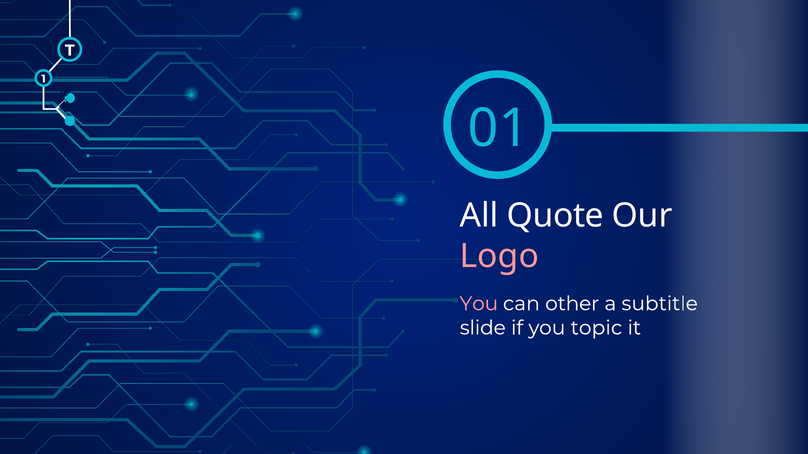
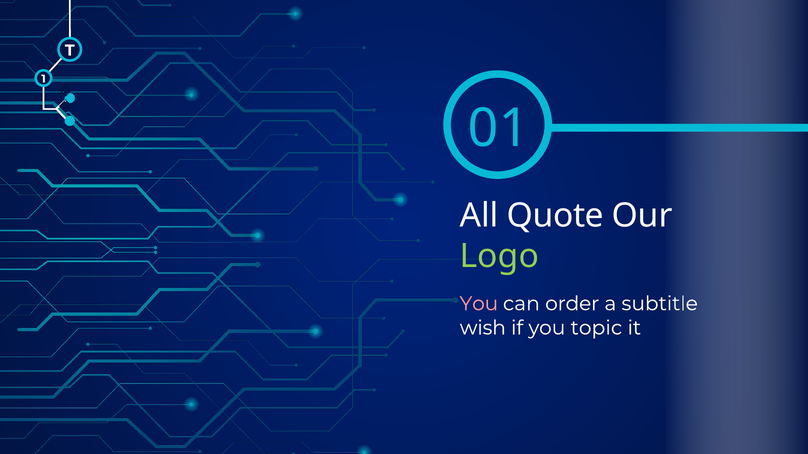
Logo colour: pink -> light green (499, 256)
other: other -> order (572, 304)
slide: slide -> wish (483, 328)
